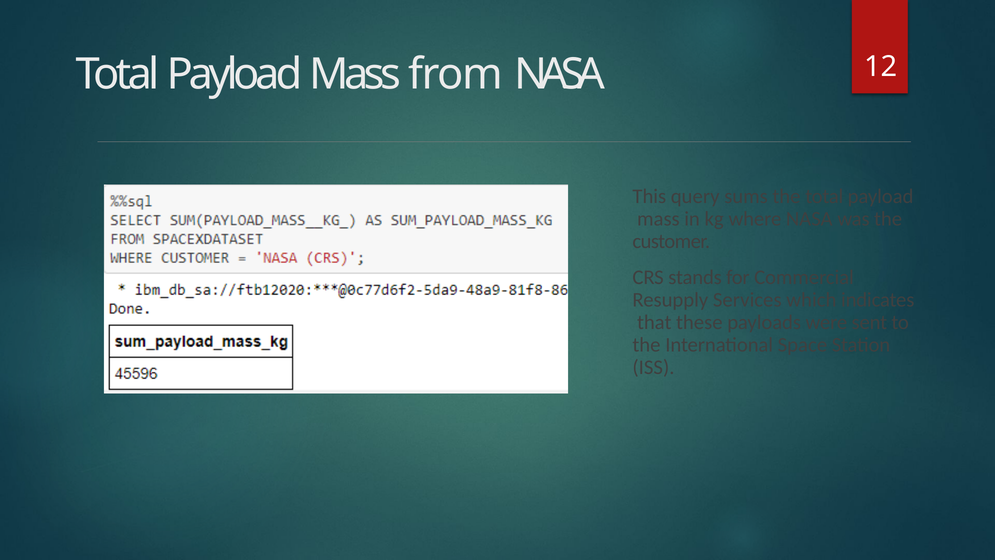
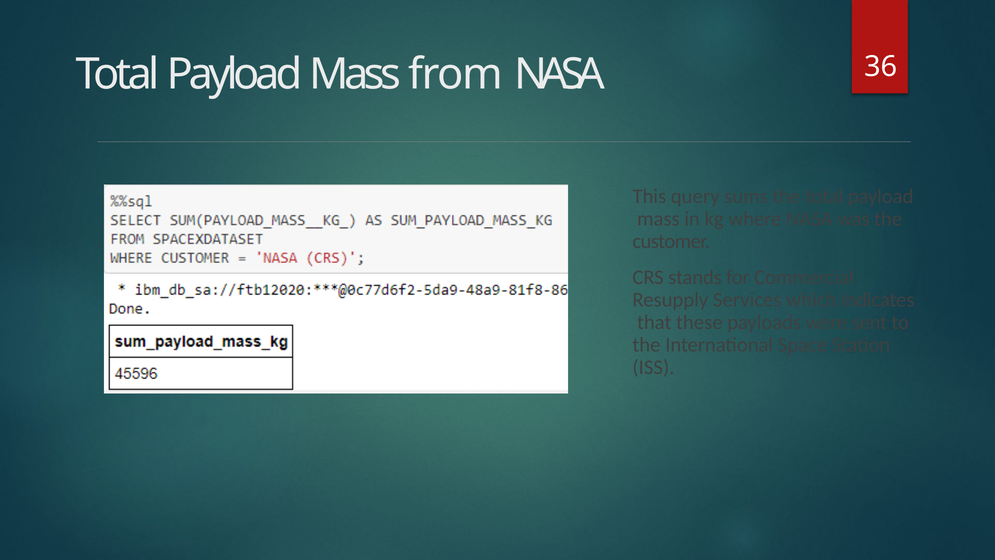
12: 12 -> 36 (881, 67)
